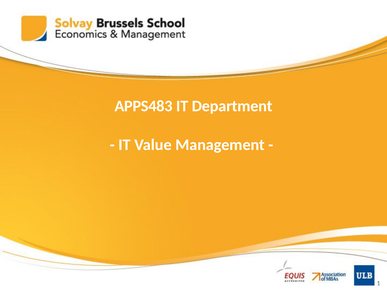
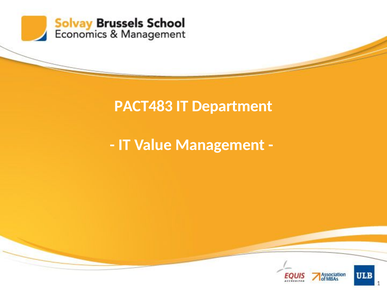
APPS483: APPS483 -> PACT483 (144, 106)
